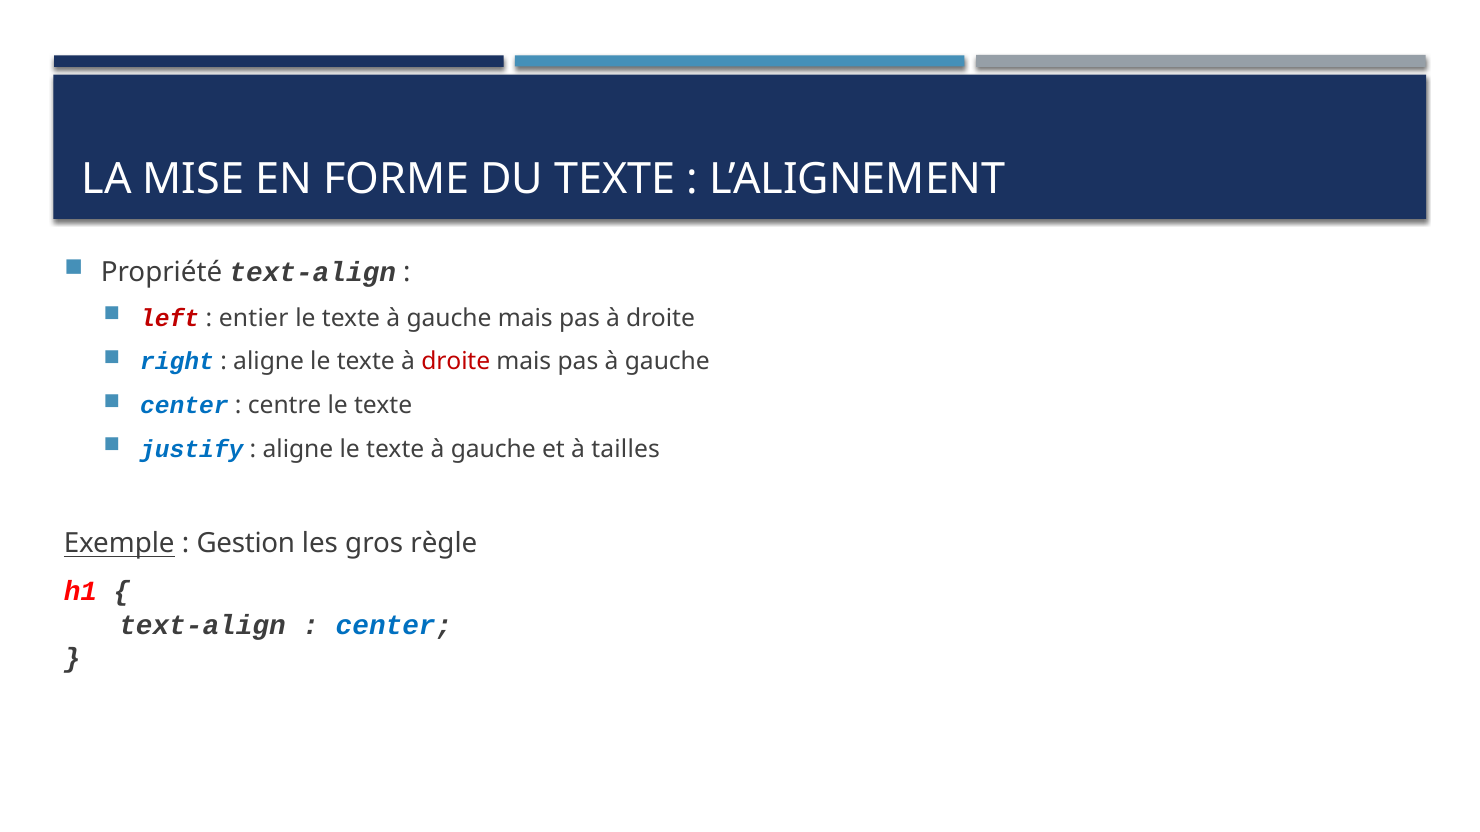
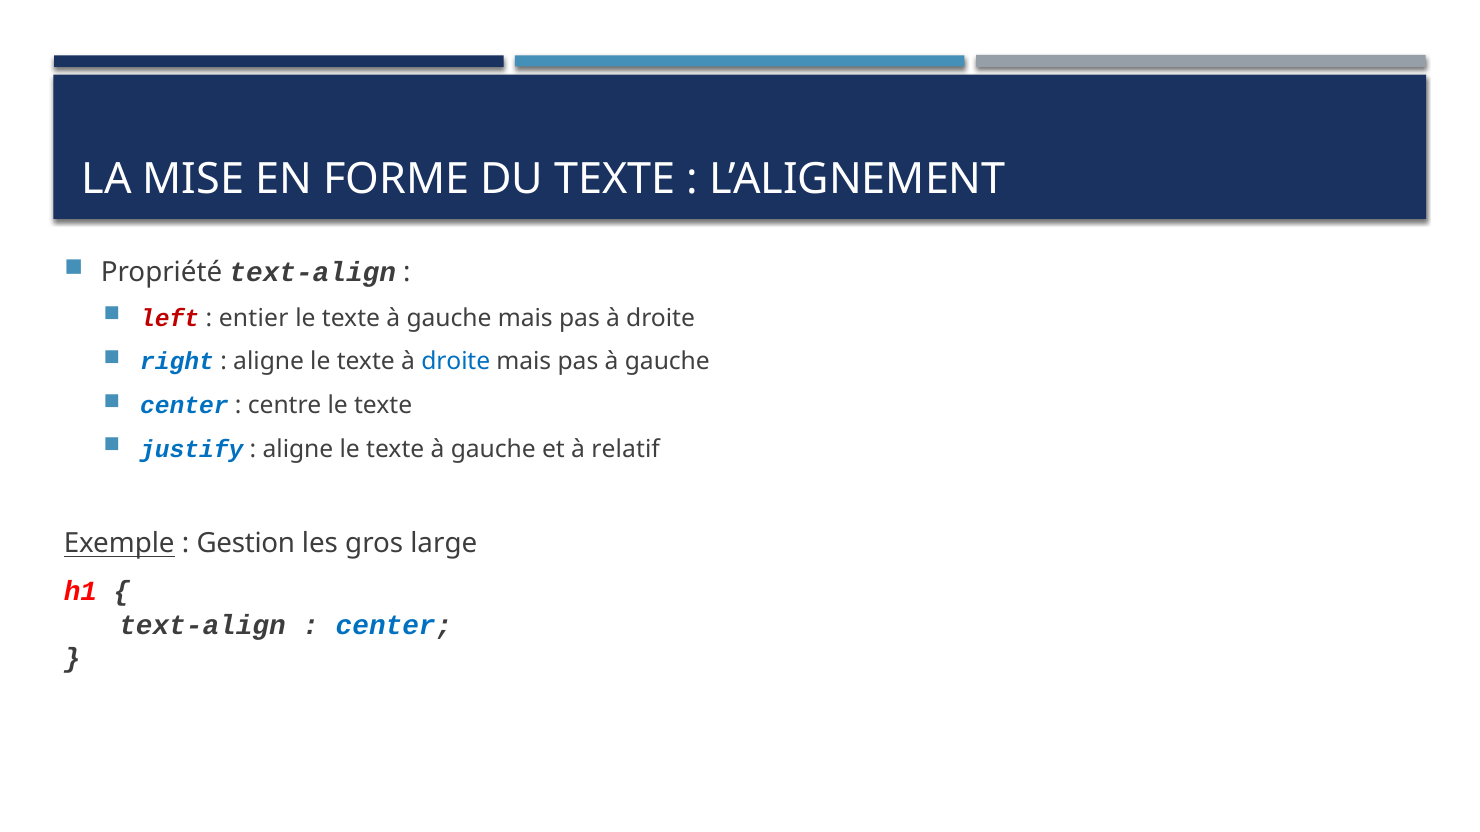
droite colour: red -> blue (456, 362)
tailles: tailles -> relatif (626, 449)
règle: règle -> large (444, 544)
